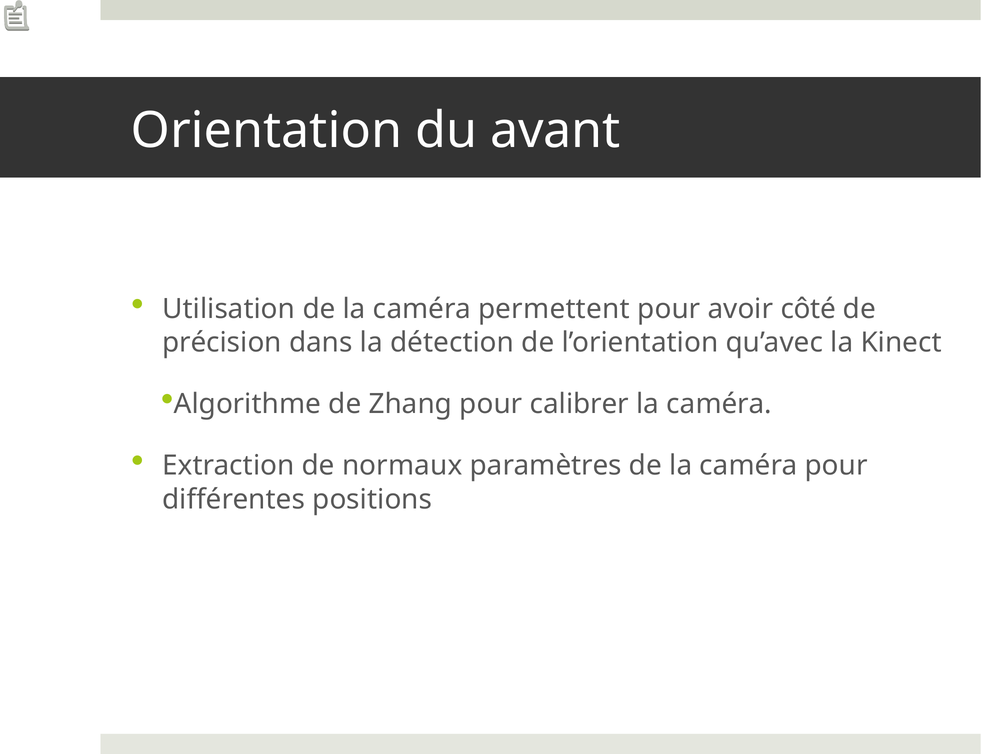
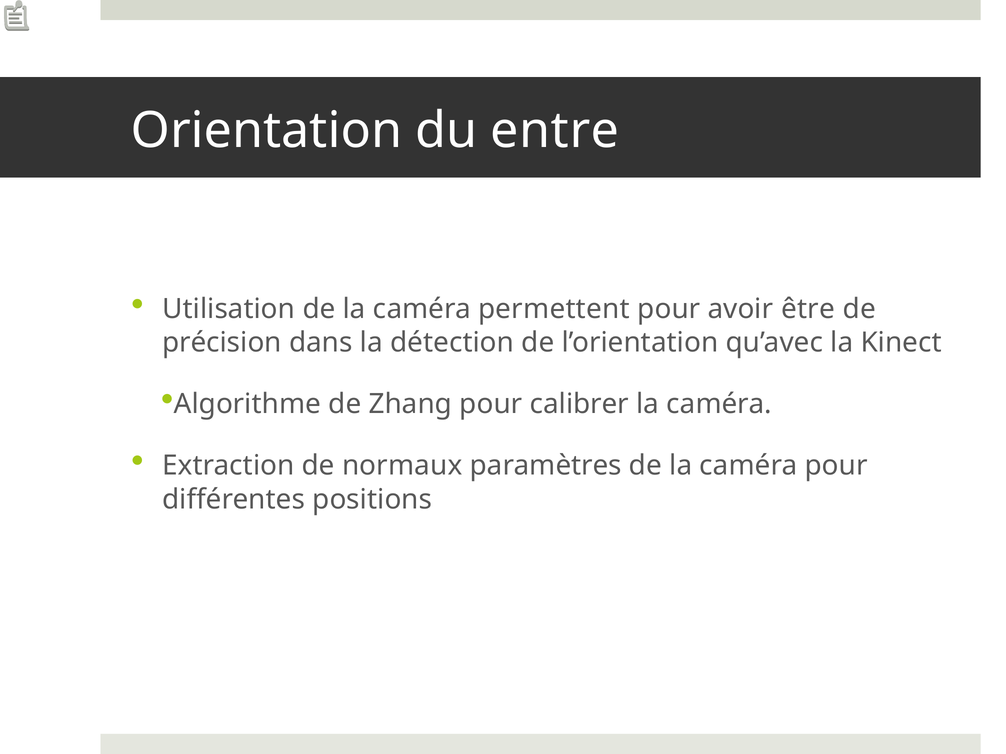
avant: avant -> entre (555, 131)
côté: côté -> être (808, 309)
